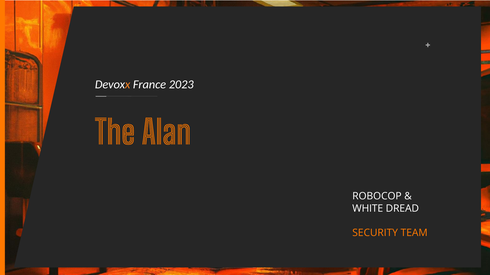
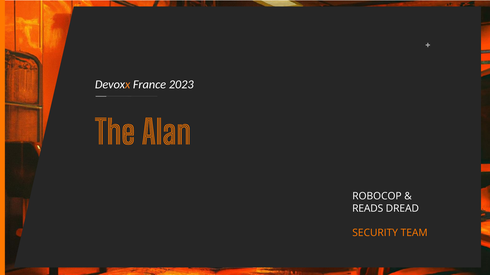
WHITE: WHITE -> READS (368, 209)
